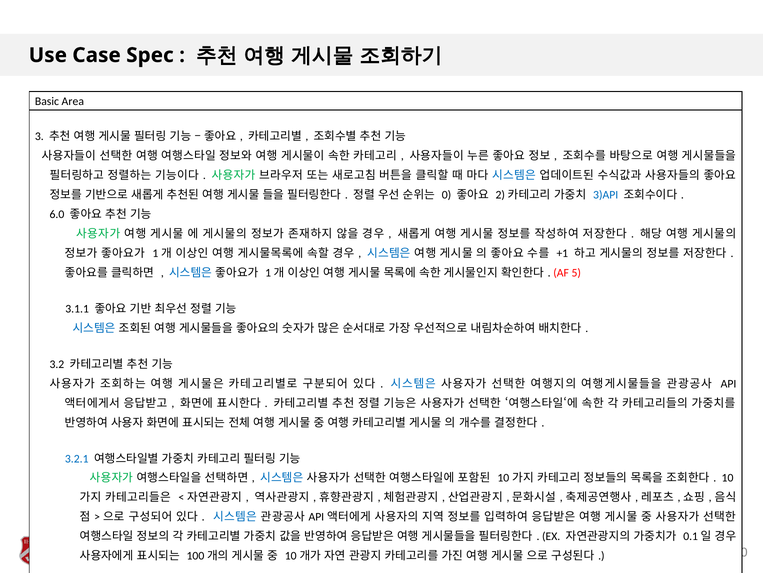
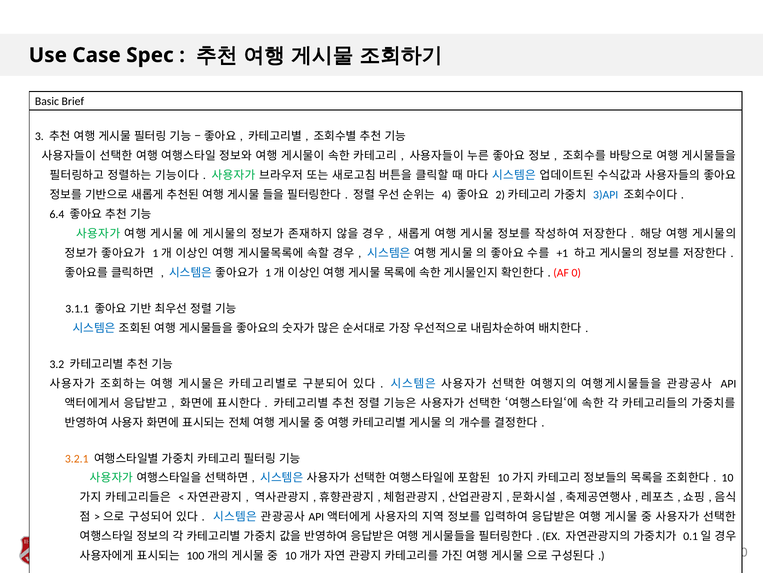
Area: Area -> Brief (73, 101)
0: 0 -> 4 (447, 195)
6.0: 6.0 -> 6.4 (57, 214)
5: 5 -> 0 (576, 272)
3.2.1 colour: blue -> orange (77, 458)
